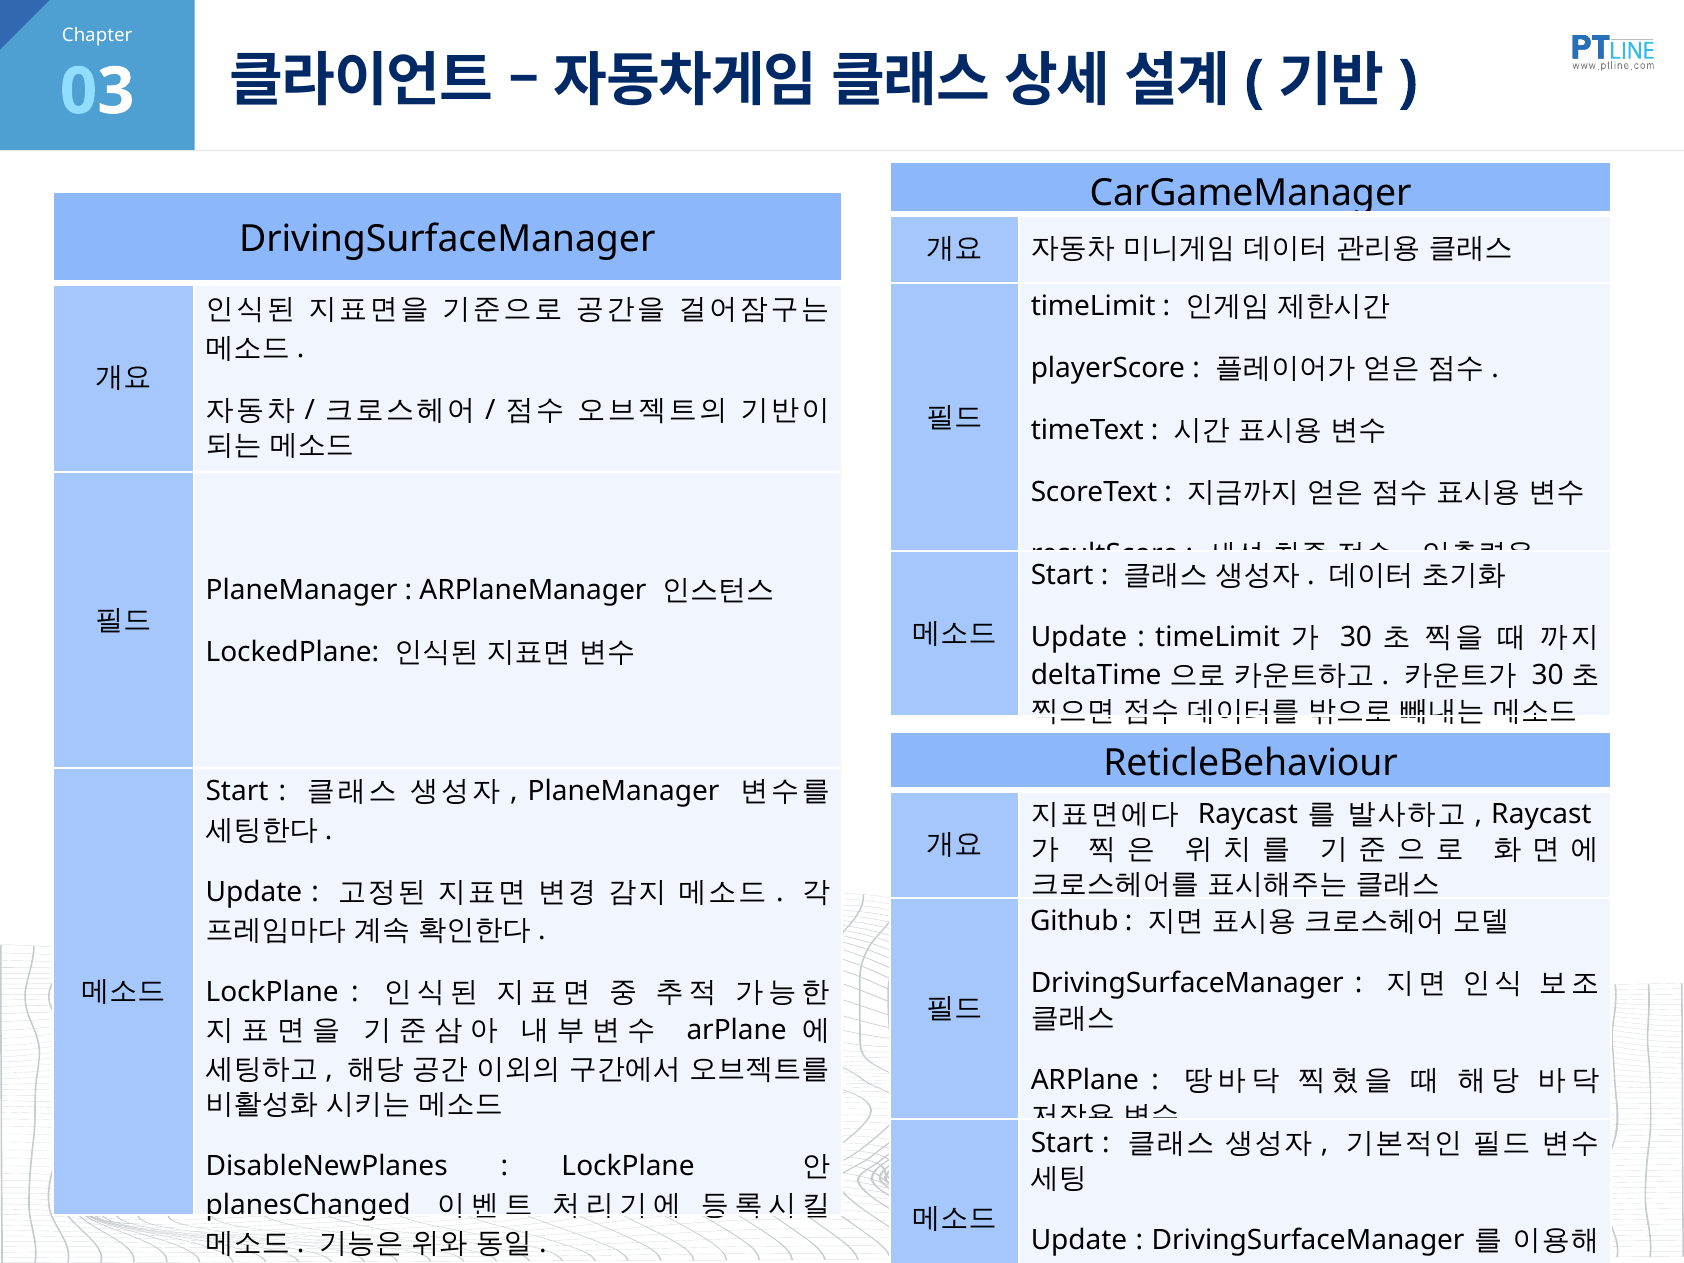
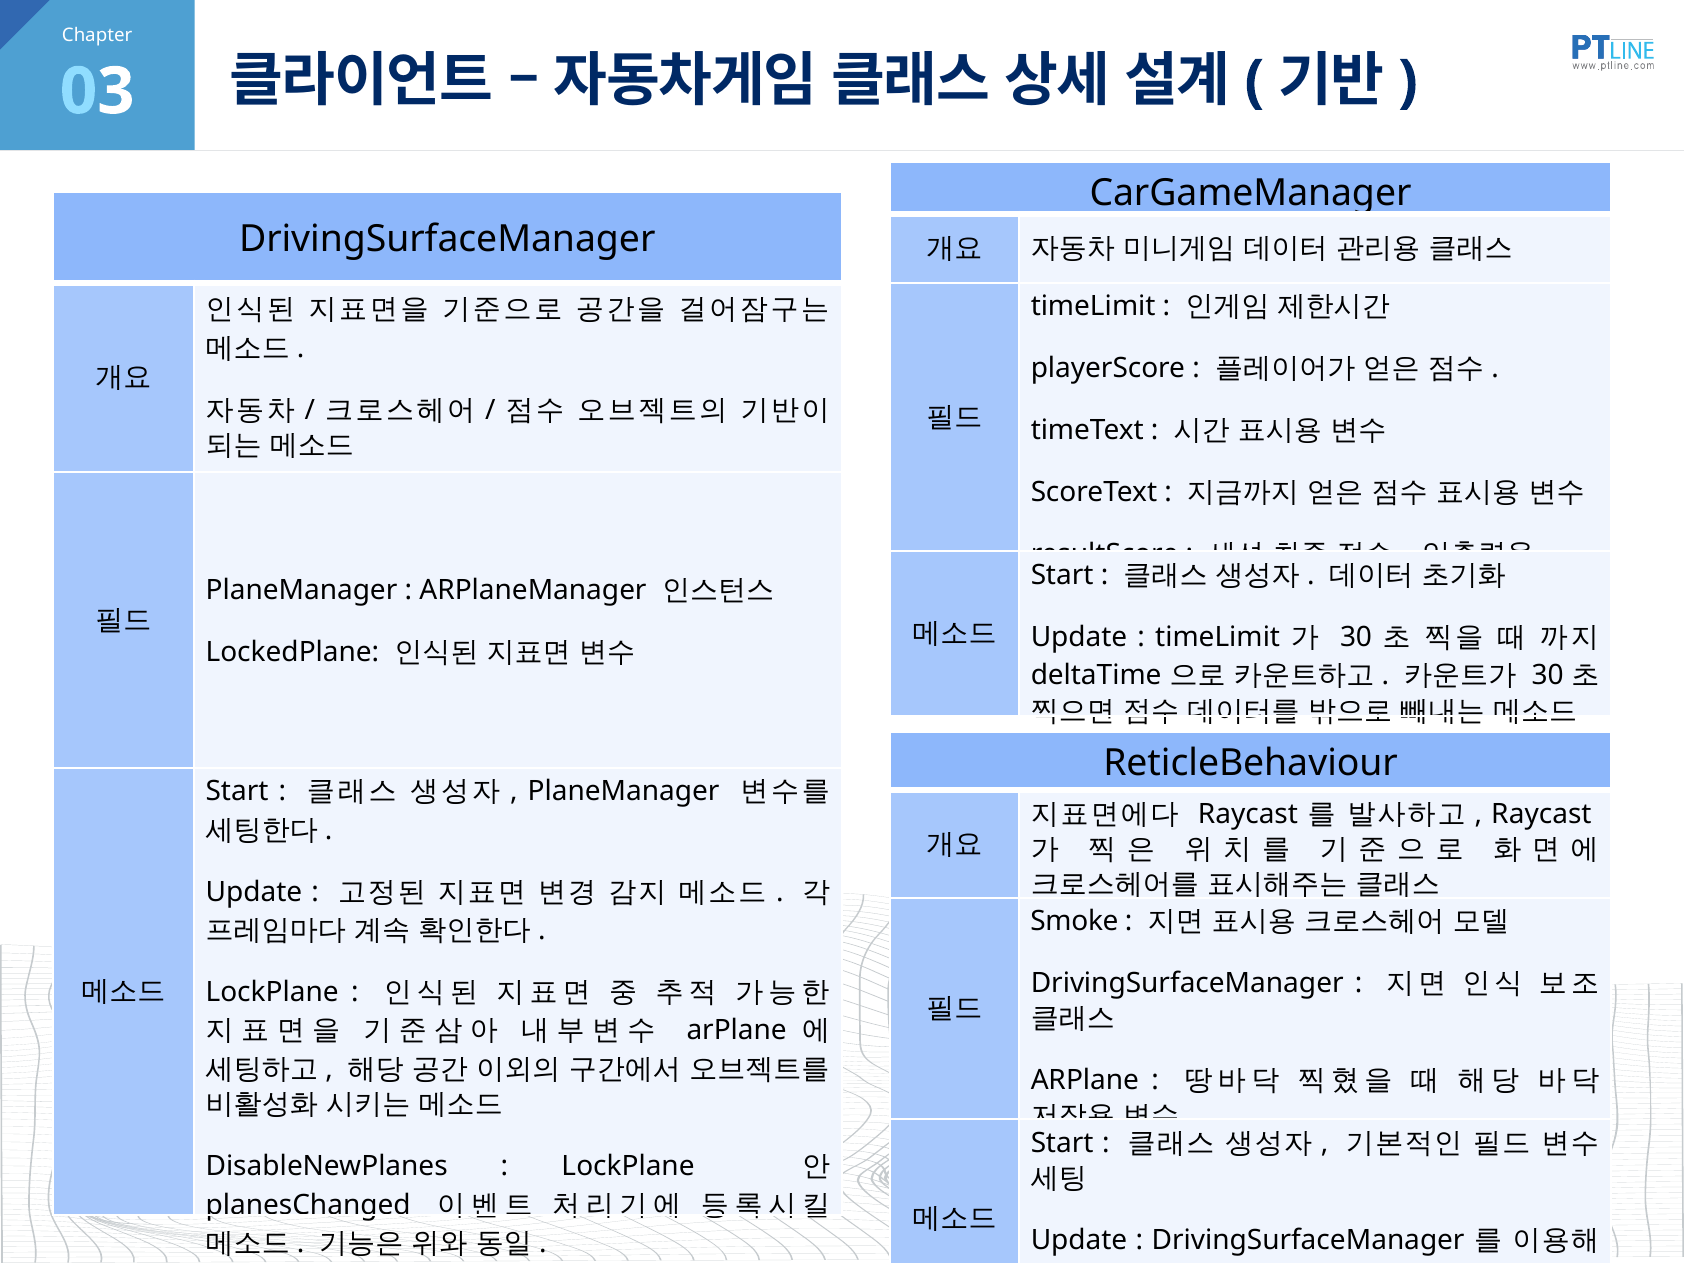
Github: Github -> Smoke (1074, 922)
